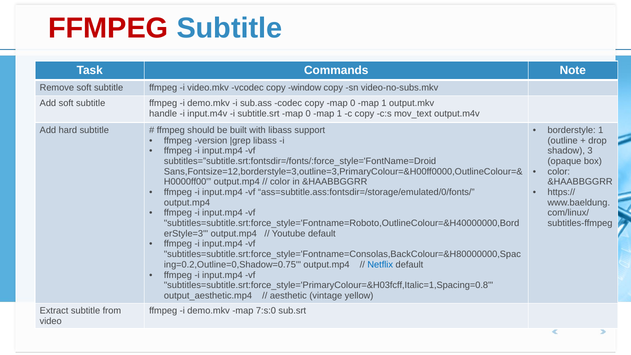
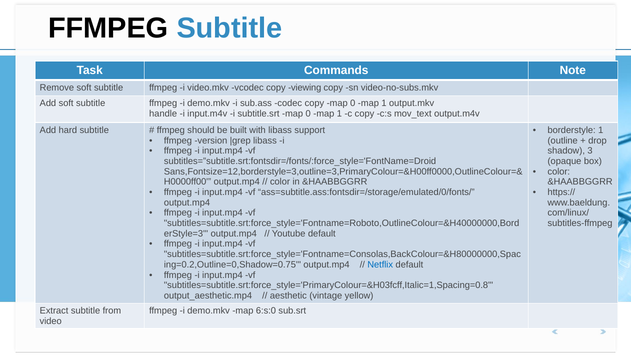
FFMPEG colour: red -> black (108, 28)
window: window -> viewing (305, 88)
7:s:0: 7:s:0 -> 6:s:0 (266, 311)
